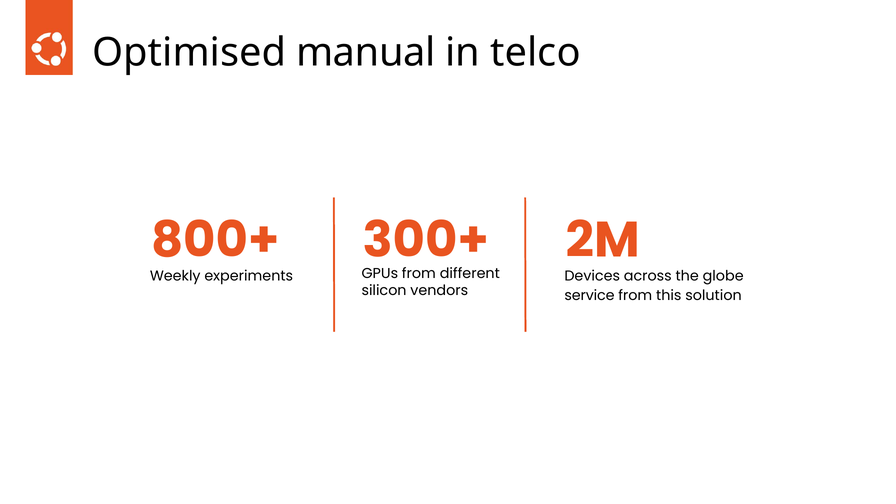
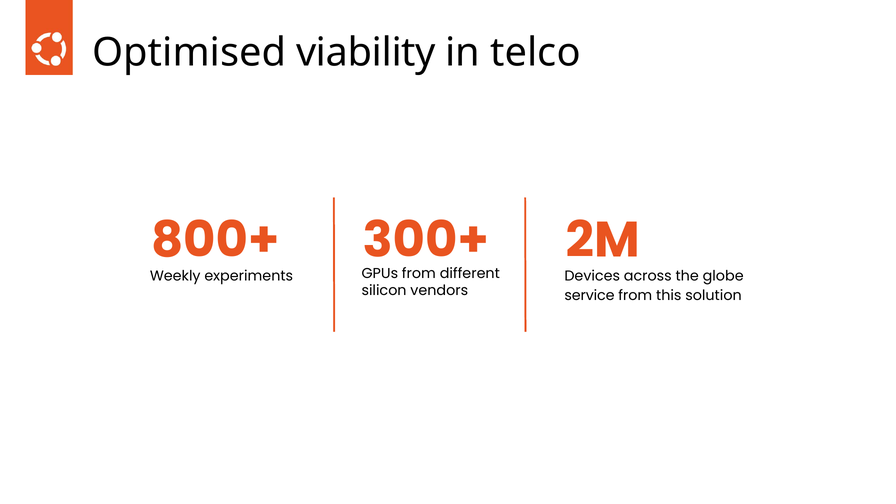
manual: manual -> viability (366, 53)
